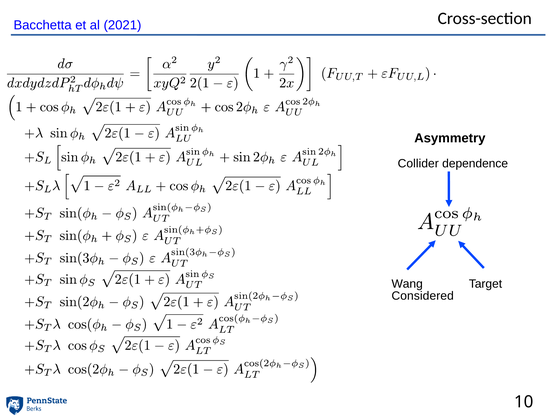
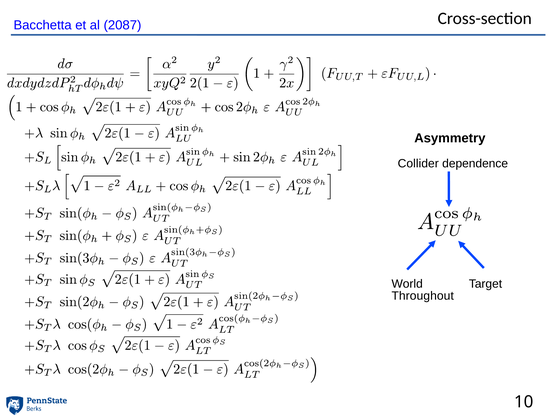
2021: 2021 -> 2087 (122, 25)
Wang: Wang -> World (407, 284)
Considered: Considered -> Throughout (423, 296)
